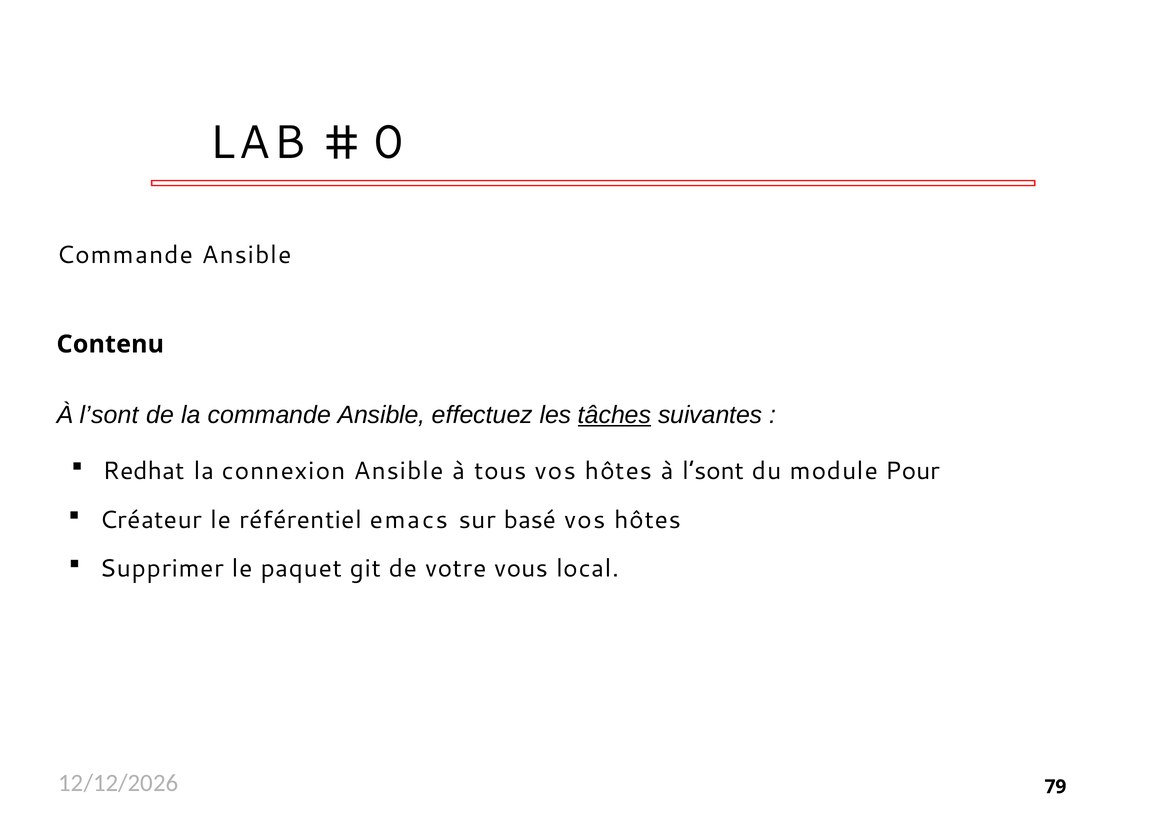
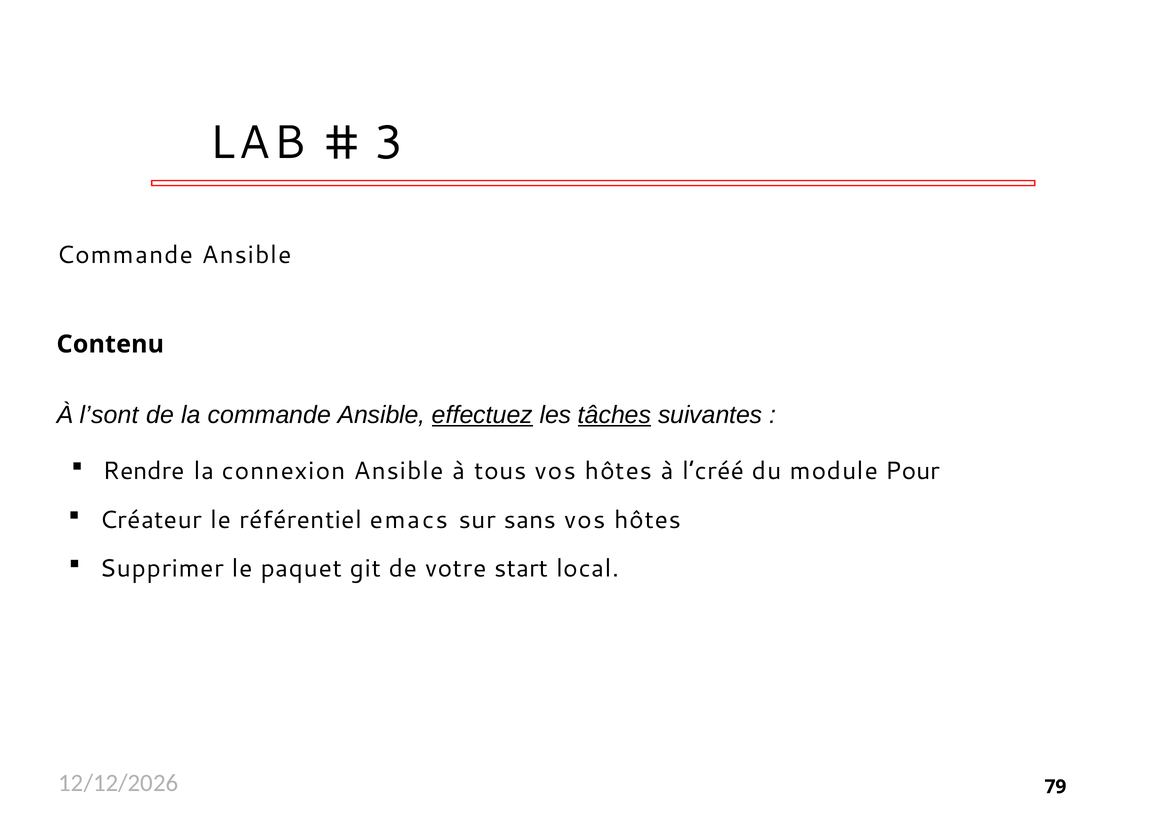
0: 0 -> 3 (389, 143)
effectuez underline: none -> present (482, 415)
Redhat: Redhat -> Rendre (144, 471)
hôtes à l’sont: l’sont -> l’créé (713, 471)
basé: basé -> sans (530, 520)
vous: vous -> start (521, 568)
